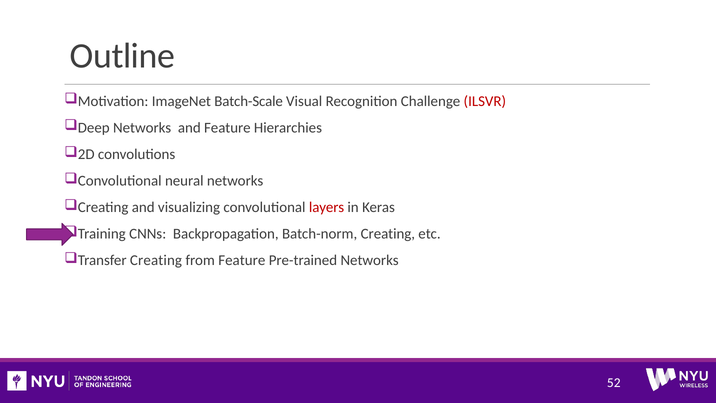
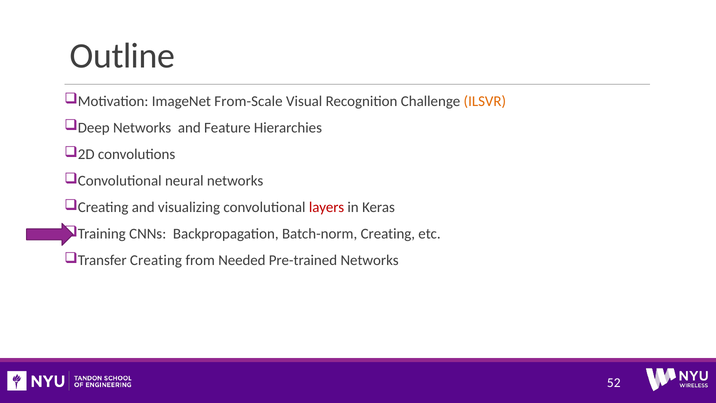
Batch-Scale: Batch-Scale -> From-Scale (249, 101)
ILSVR colour: red -> orange (485, 101)
from Feature: Feature -> Needed (242, 260)
